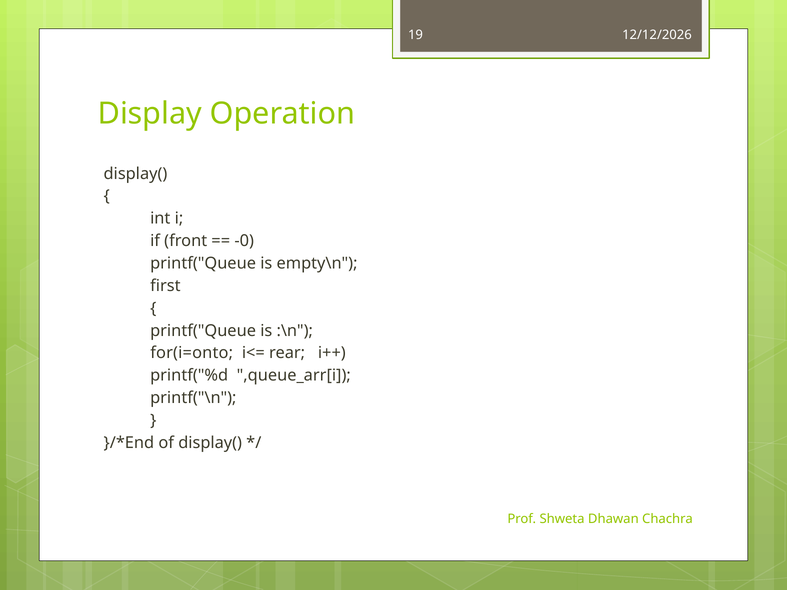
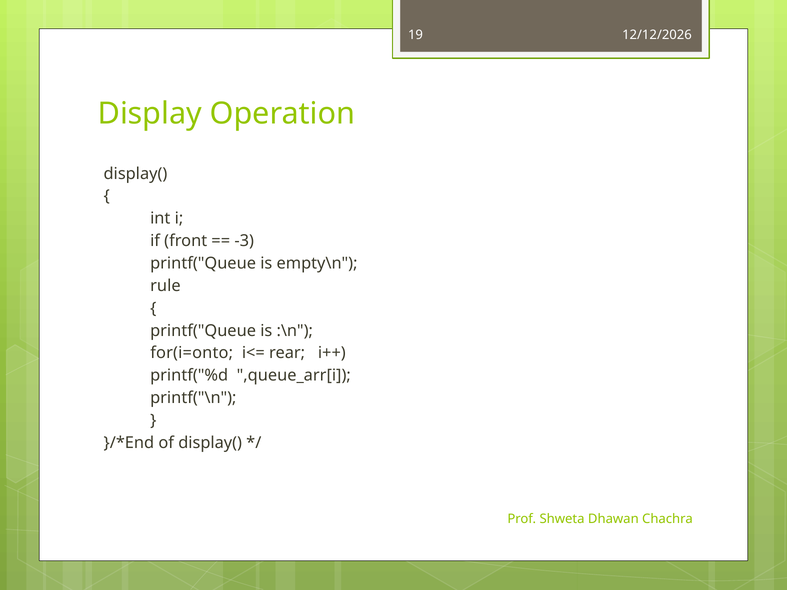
-0: -0 -> -3 (244, 241)
first: first -> rule (165, 286)
